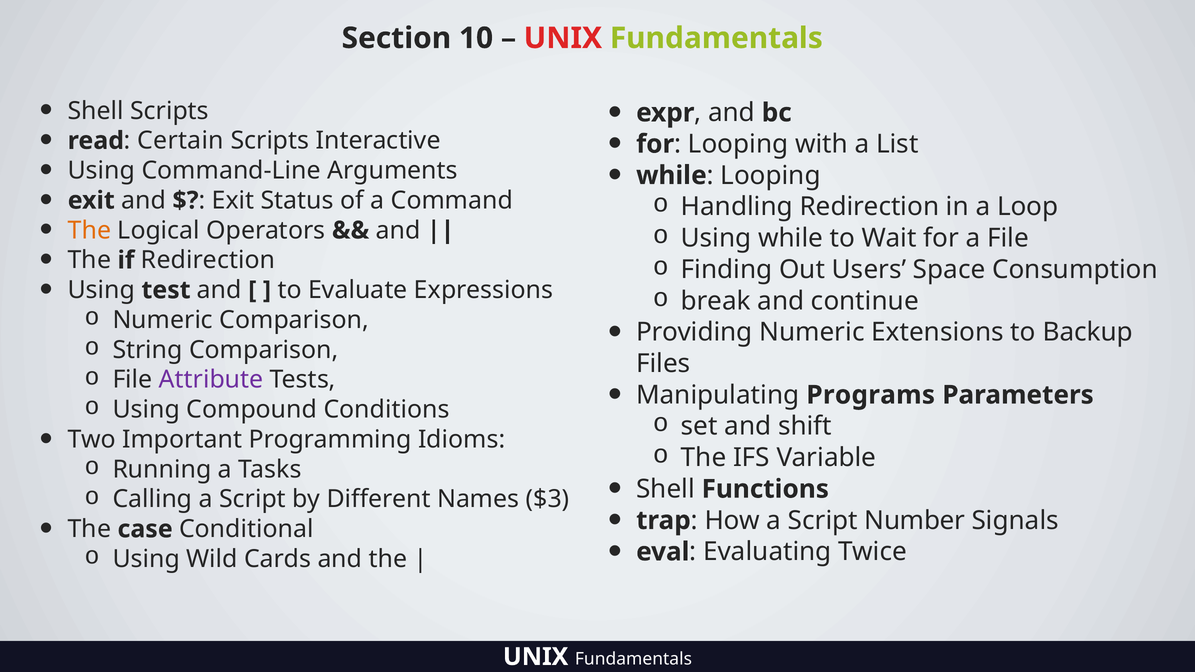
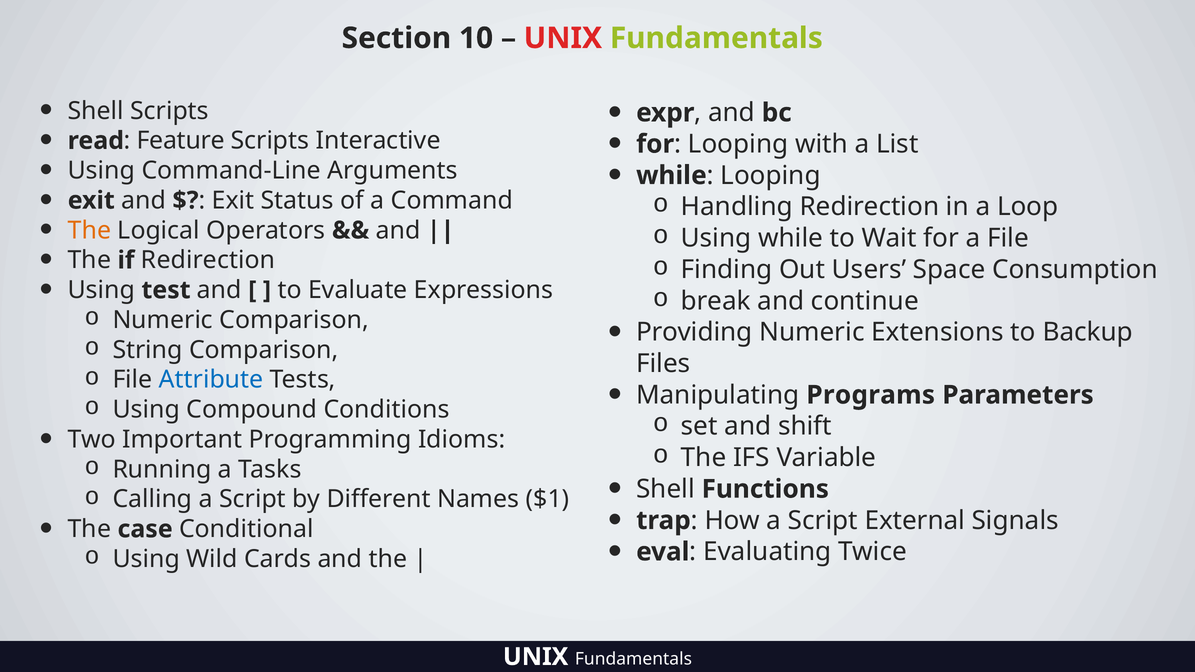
Certain: Certain -> Feature (181, 141)
Attribute colour: purple -> blue (211, 380)
$3: $3 -> $1 (548, 499)
Number: Number -> External (915, 521)
